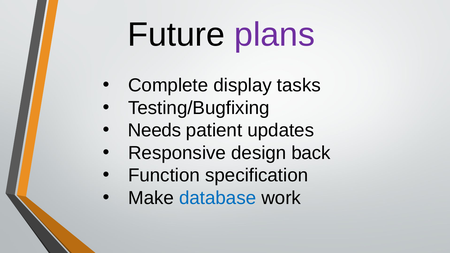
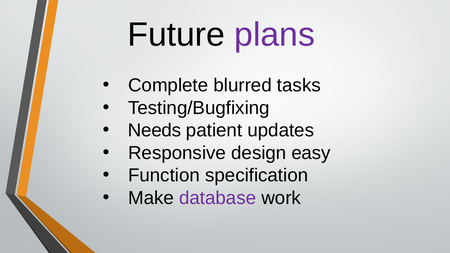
display: display -> blurred (243, 85)
back: back -> easy (311, 153)
database colour: blue -> purple (218, 198)
